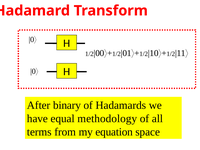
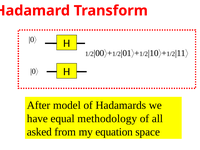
binary: binary -> model (67, 105)
terms: terms -> asked (39, 132)
